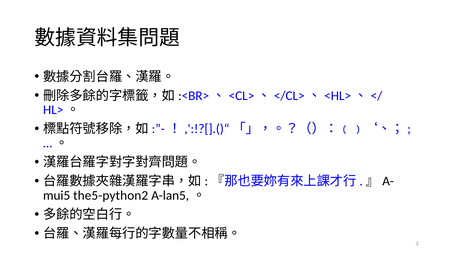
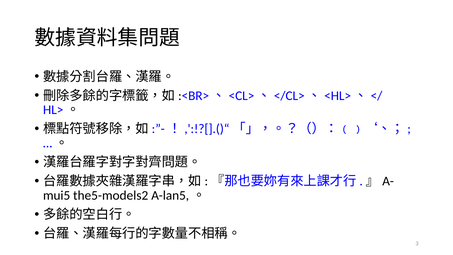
the5-python2: the5-python2 -> the5-models2 (111, 195)
